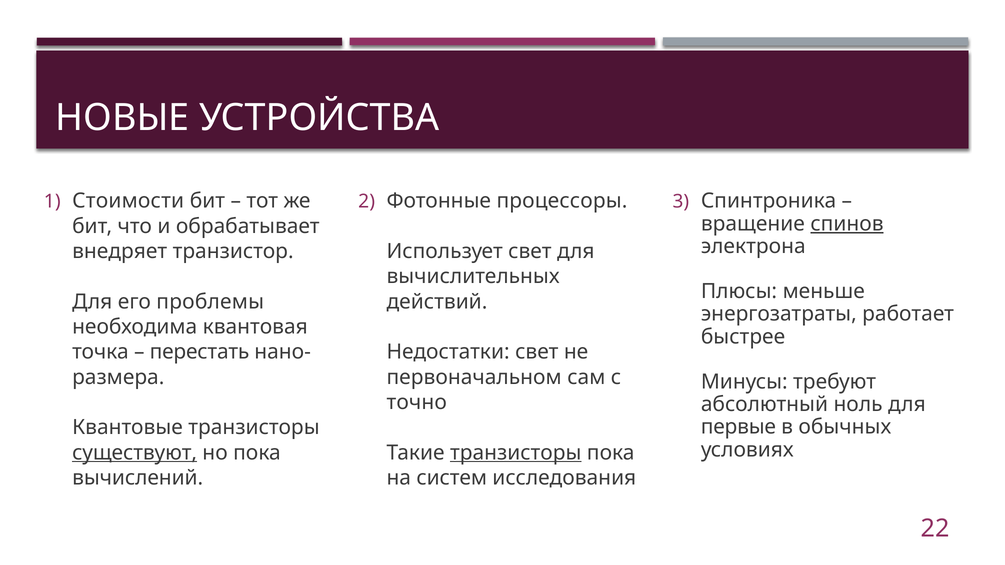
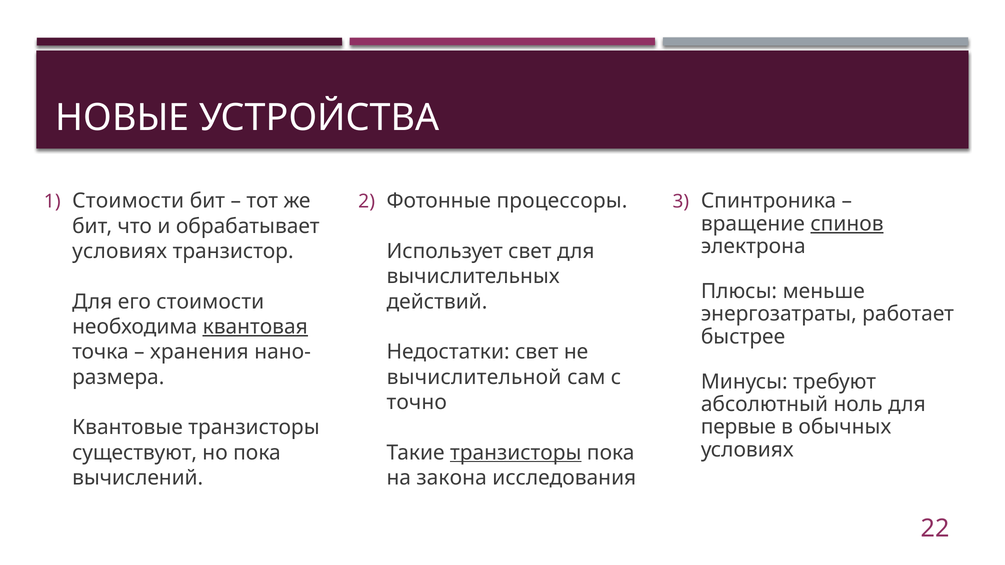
внедряет: внедряет -> условиях (120, 252)
его проблемы: проблемы -> стоимости (210, 302)
квантовая underline: none -> present (255, 327)
перестать: перестать -> хранения (199, 352)
первоначальном: первоначальном -> вычислительной (474, 377)
существуют underline: present -> none (135, 453)
систем: систем -> закона (452, 478)
